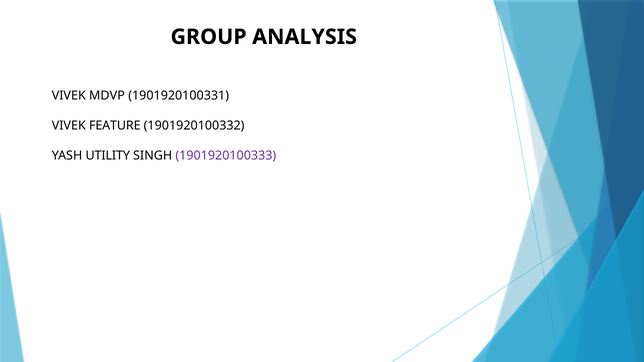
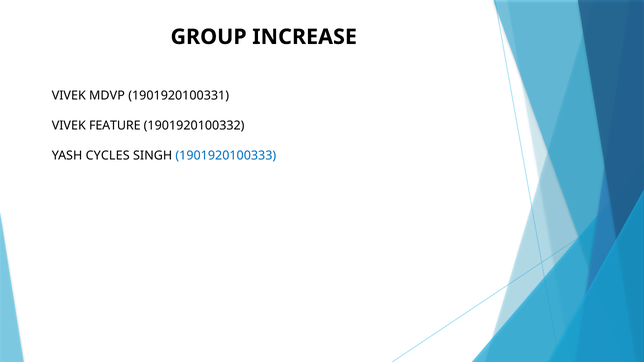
ANALYSIS: ANALYSIS -> INCREASE (305, 37)
UTILITY: UTILITY -> CYCLES (108, 156)
1901920100333 colour: purple -> blue (226, 156)
